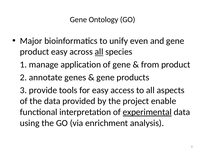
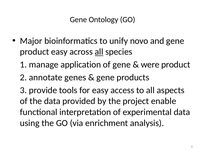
even: even -> novo (139, 41)
from: from -> were (150, 64)
experimental underline: present -> none (147, 112)
